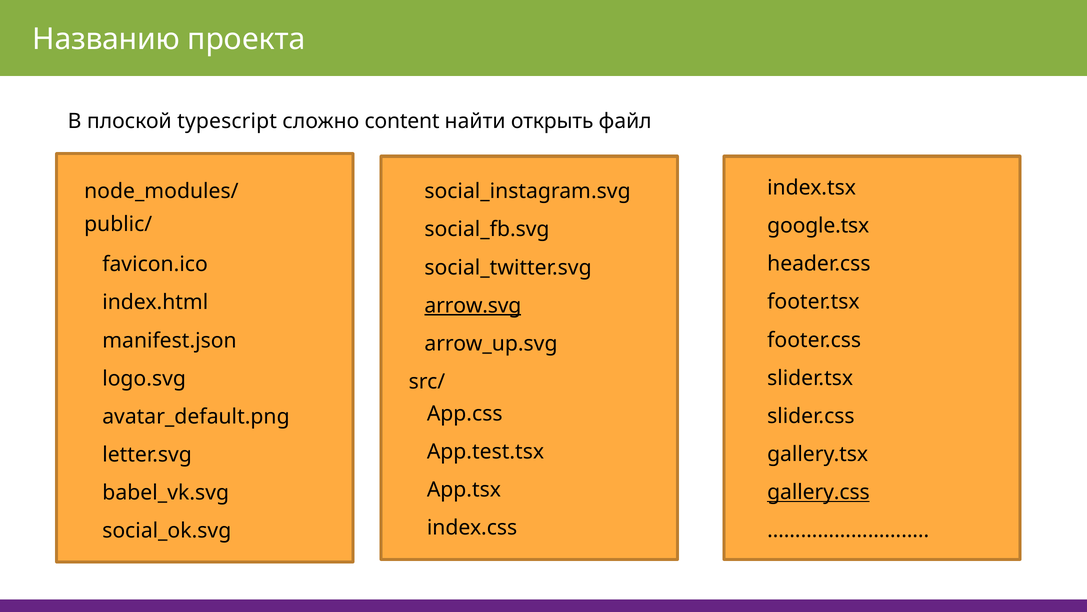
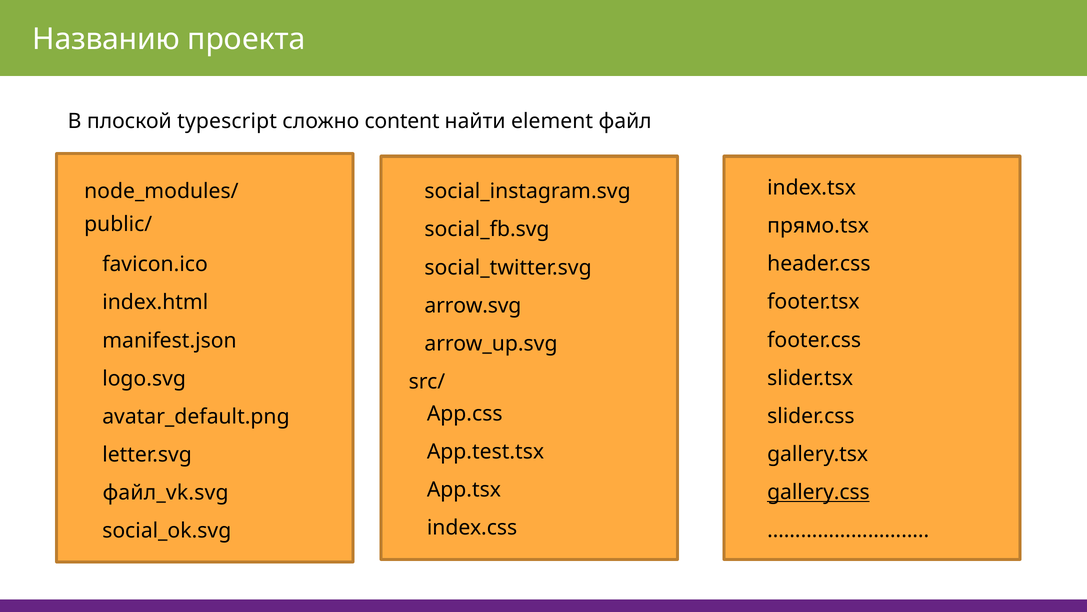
открыть: открыть -> element (552, 121)
google.tsx: google.tsx -> прямо.tsx (818, 226)
arrow.svg underline: present -> none (473, 305)
babel_vk.svg: babel_vk.svg -> файл_vk.svg (166, 492)
